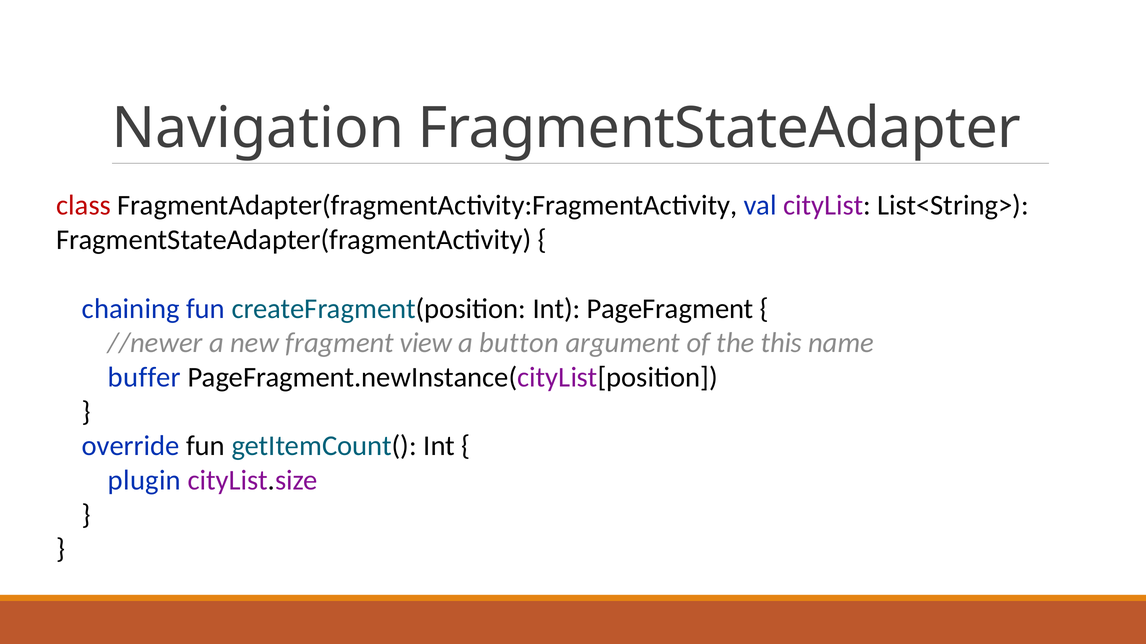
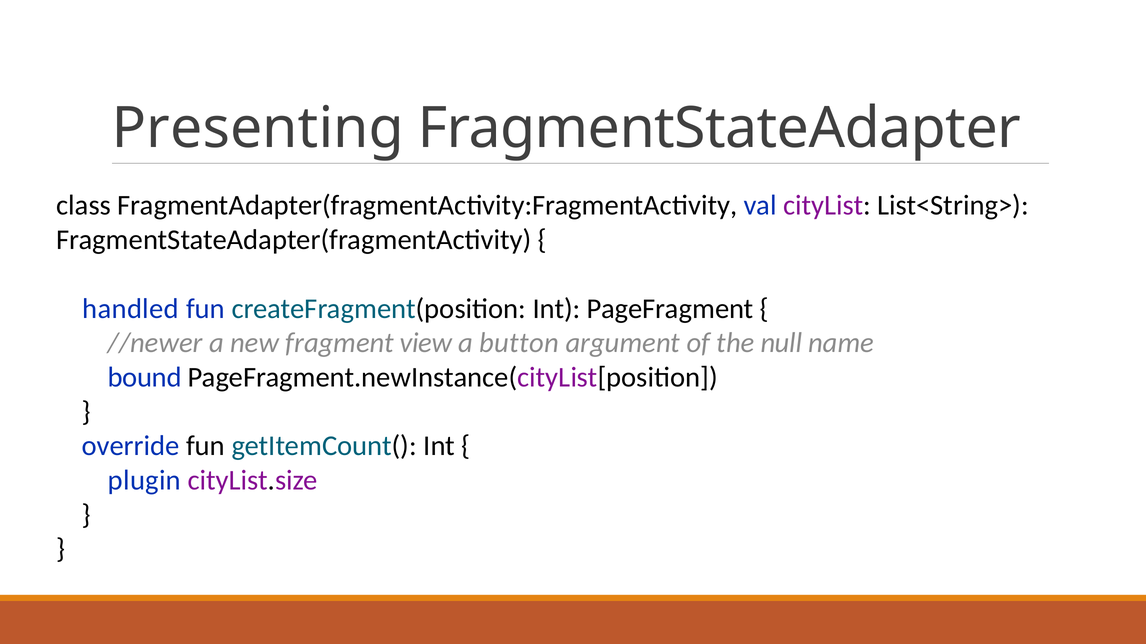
Navigation: Navigation -> Presenting (258, 128)
class colour: red -> black (84, 206)
chaining: chaining -> handled (131, 309)
this: this -> null (781, 343)
buffer: buffer -> bound (145, 378)
